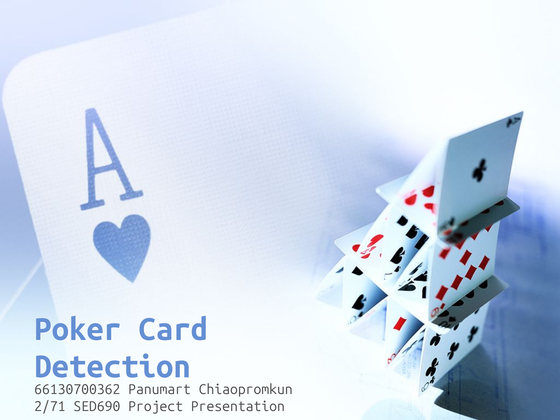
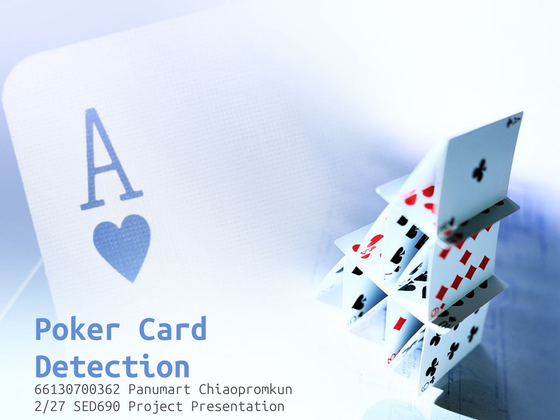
2/71: 2/71 -> 2/27 (50, 406)
